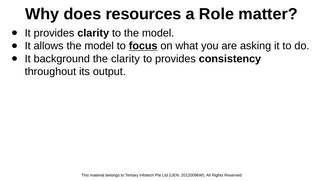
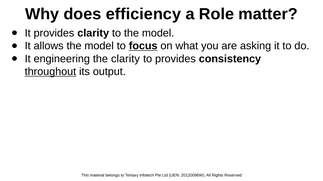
resources: resources -> efficiency (143, 14)
background: background -> engineering (62, 59)
throughout underline: none -> present (50, 72)
